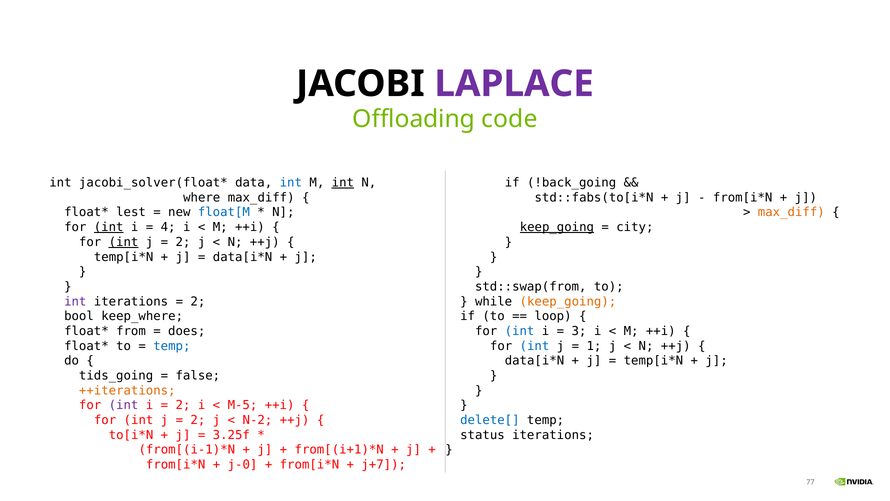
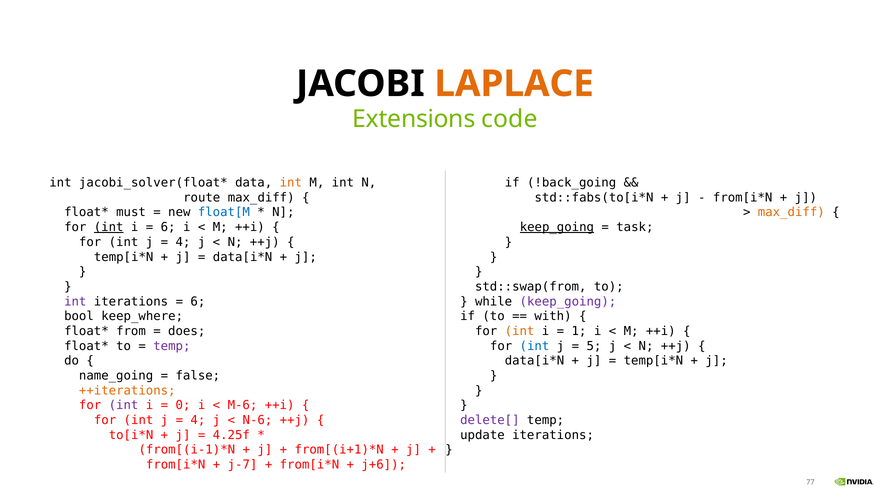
LAPLACE colour: purple -> orange (514, 84)
Offloading: Offloading -> Extensions (414, 119)
int colour: blue -> orange (291, 183)
int underline: present -> none (343, 183)
where: where -> route (202, 197)
lest: lest -> must (131, 212)
4: 4 -> 6 (168, 227)
city: city -> task (635, 227)
int underline: present -> none (124, 242)
2: 2 -> 4 (183, 242)
2: 2 -> 6 (198, 301)
keep_going colour: orange -> purple (568, 301)
loop: loop -> with (553, 316)
int colour: blue -> orange (520, 331)
3: 3 -> 1 (579, 331)
temp colour: blue -> purple (172, 346)
1: 1 -> 5 (594, 346)
tids_going: tids_going -> name_going (116, 375)
2: 2 -> 0 (183, 405)
M-5: M-5 -> M-6 (242, 405)
2: 2 -> 4 (198, 420)
N-2: N-2 -> N-6 (257, 420)
delete[ colour: blue -> purple (490, 420)
3.25f: 3.25f -> 4.25f (231, 435)
status: status -> update (482, 435)
j-0: j-0 -> j-7 (243, 464)
j+7: j+7 -> j+6 (384, 464)
